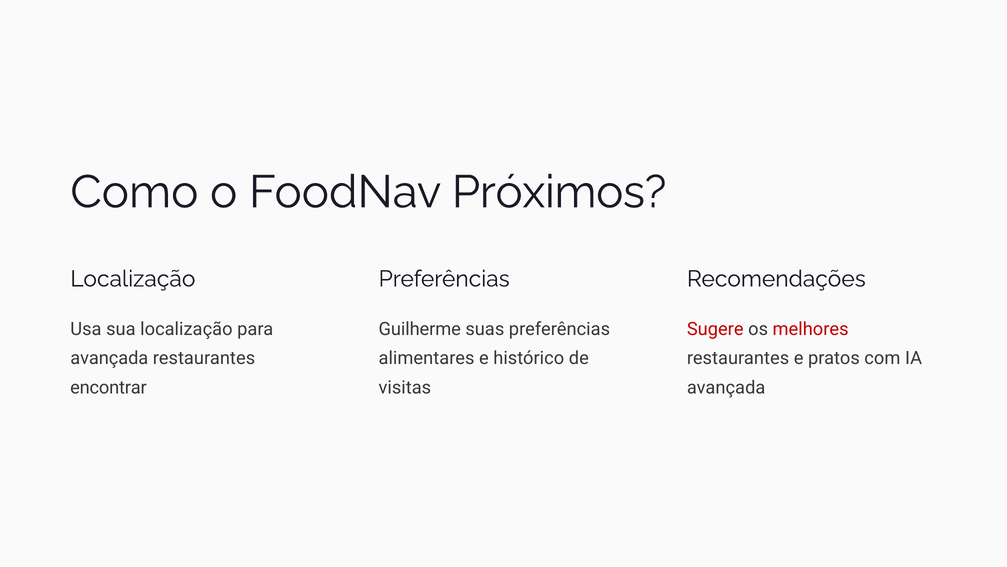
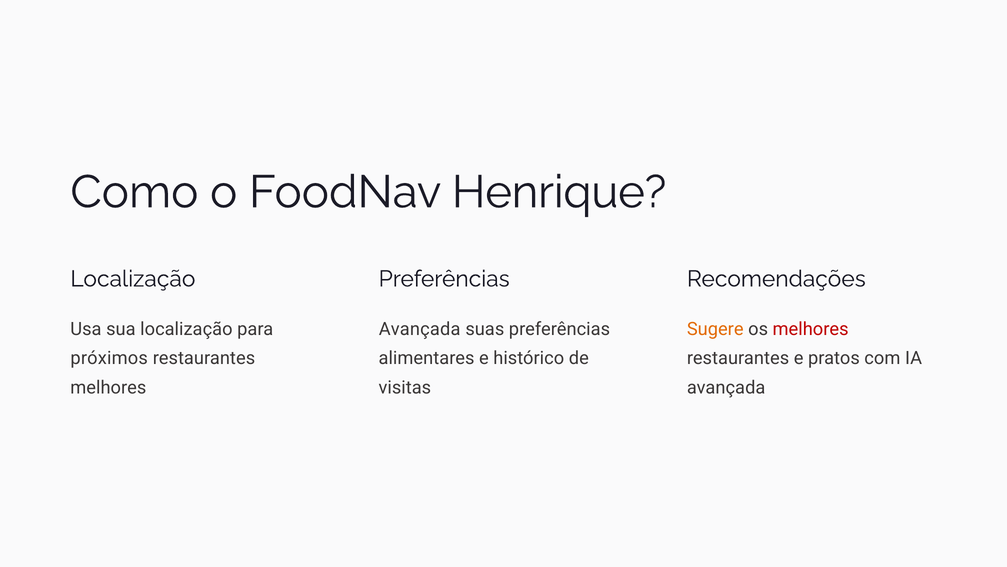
Próximos: Próximos -> Henrique (559, 192)
Guilherme: Guilherme -> Avançada (420, 329)
Sugere colour: red -> orange (715, 329)
avançada: avançada -> próximos (109, 358)
encontrar: encontrar -> melhores (108, 387)
